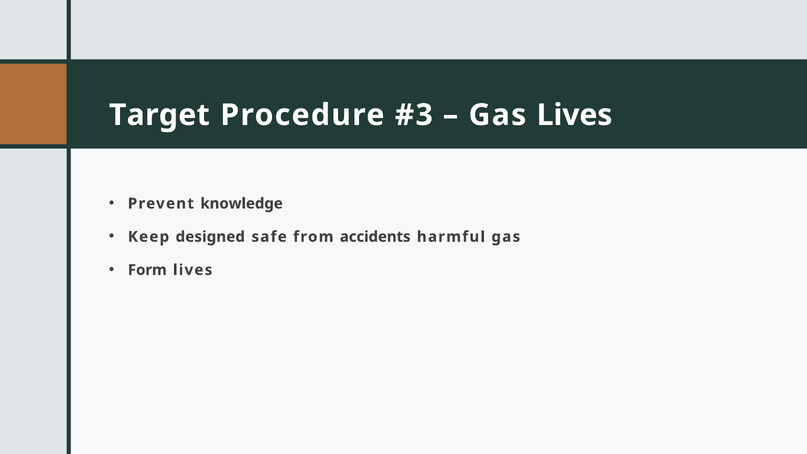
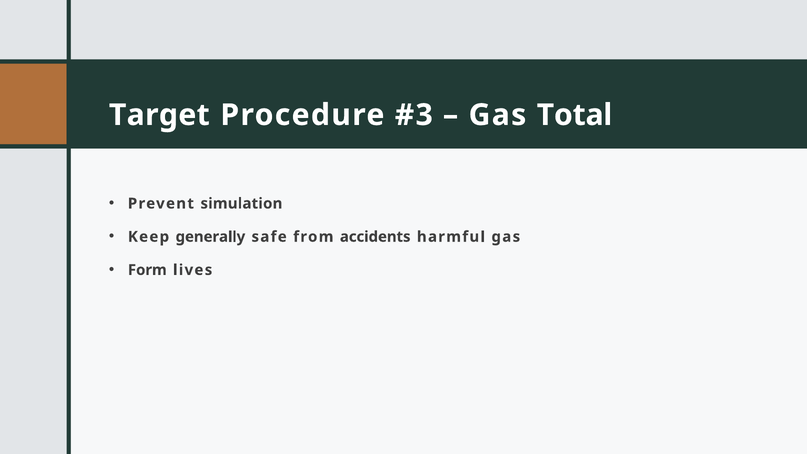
Gas Lives: Lives -> Total (575, 115)
knowledge: knowledge -> simulation (241, 204)
designed: designed -> generally (210, 237)
